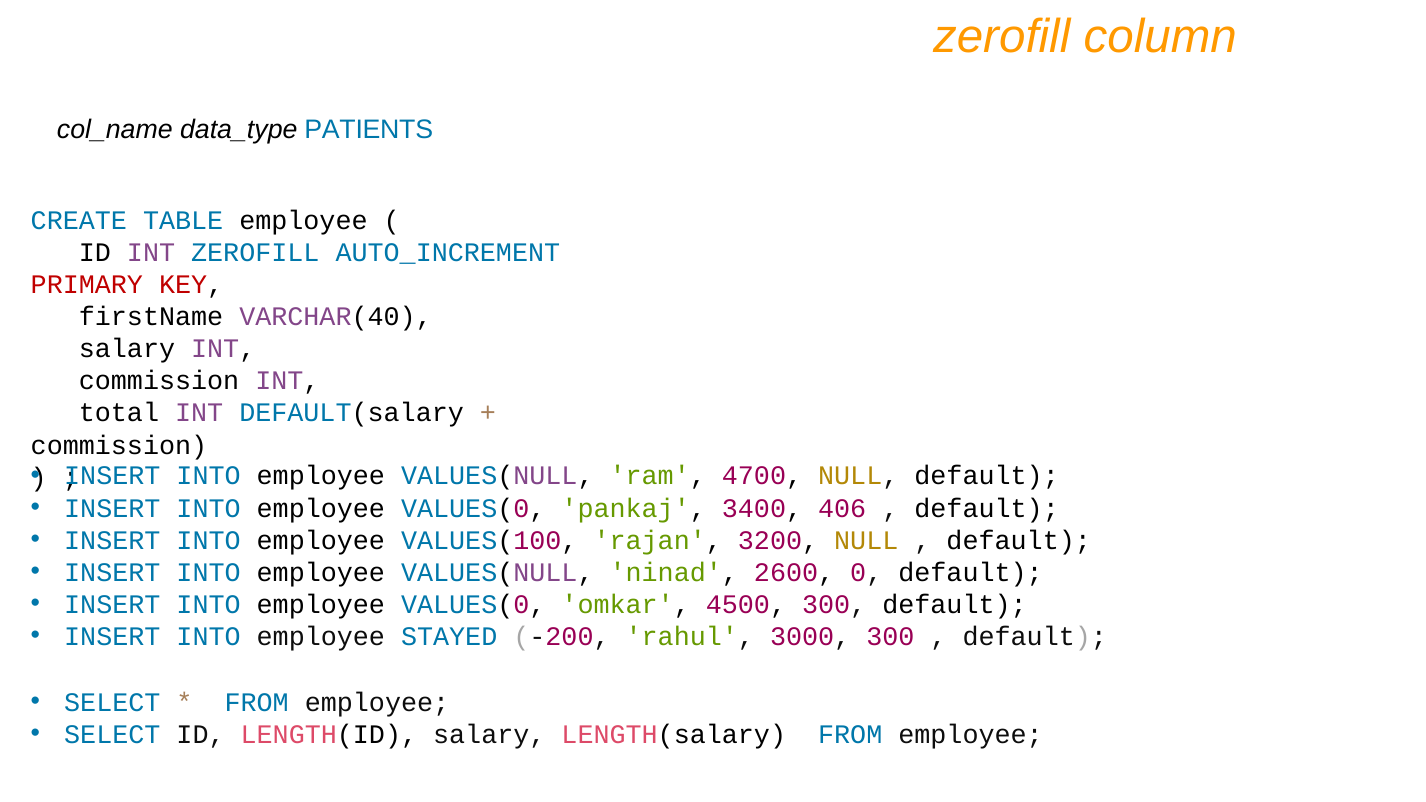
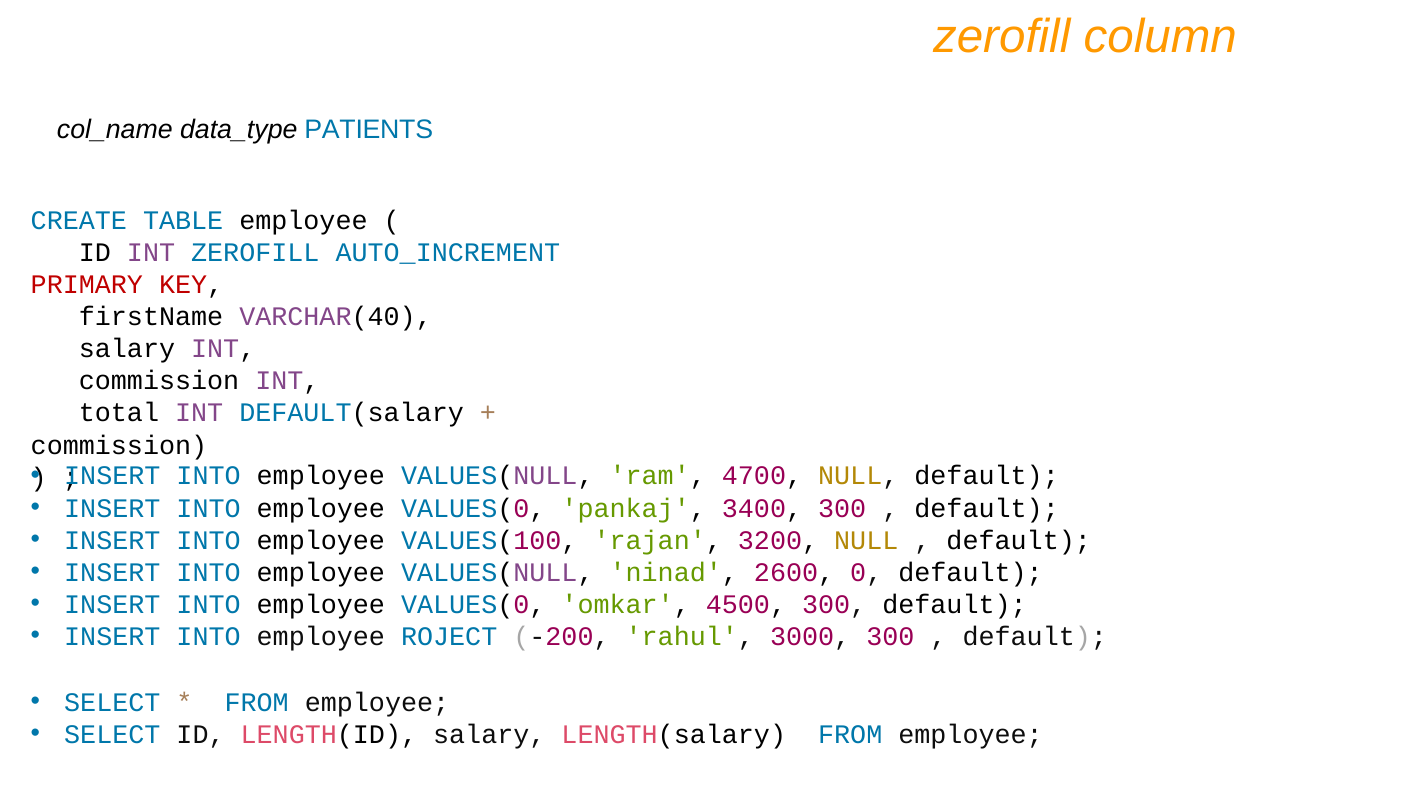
3400 406: 406 -> 300 (842, 508)
STAYED: STAYED -> ROJECT (449, 637)
